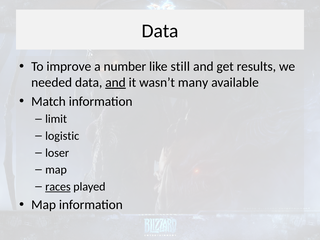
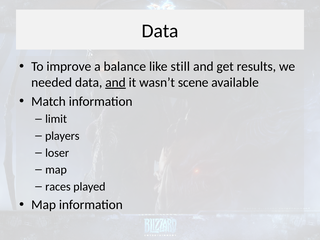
number: number -> balance (125, 67)
many: many -> scene (193, 83)
logistic: logistic -> players (62, 136)
races underline: present -> none (58, 187)
